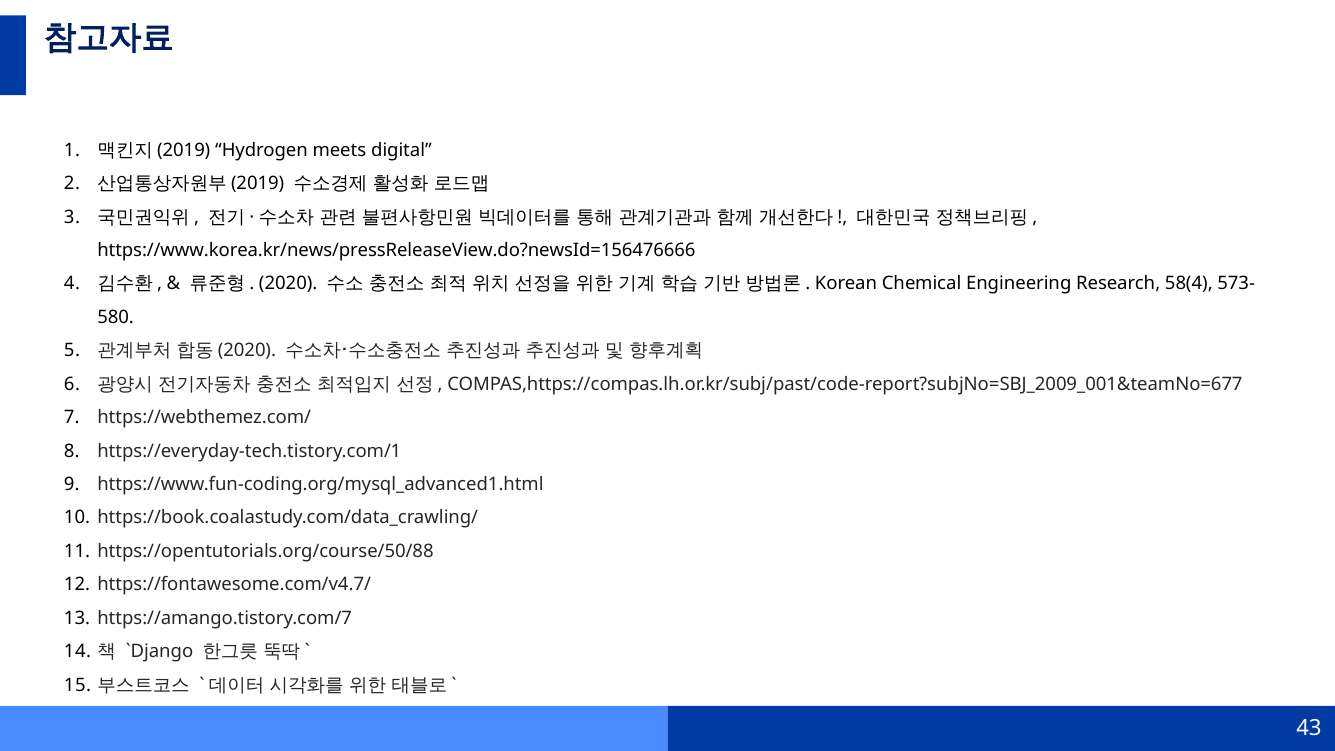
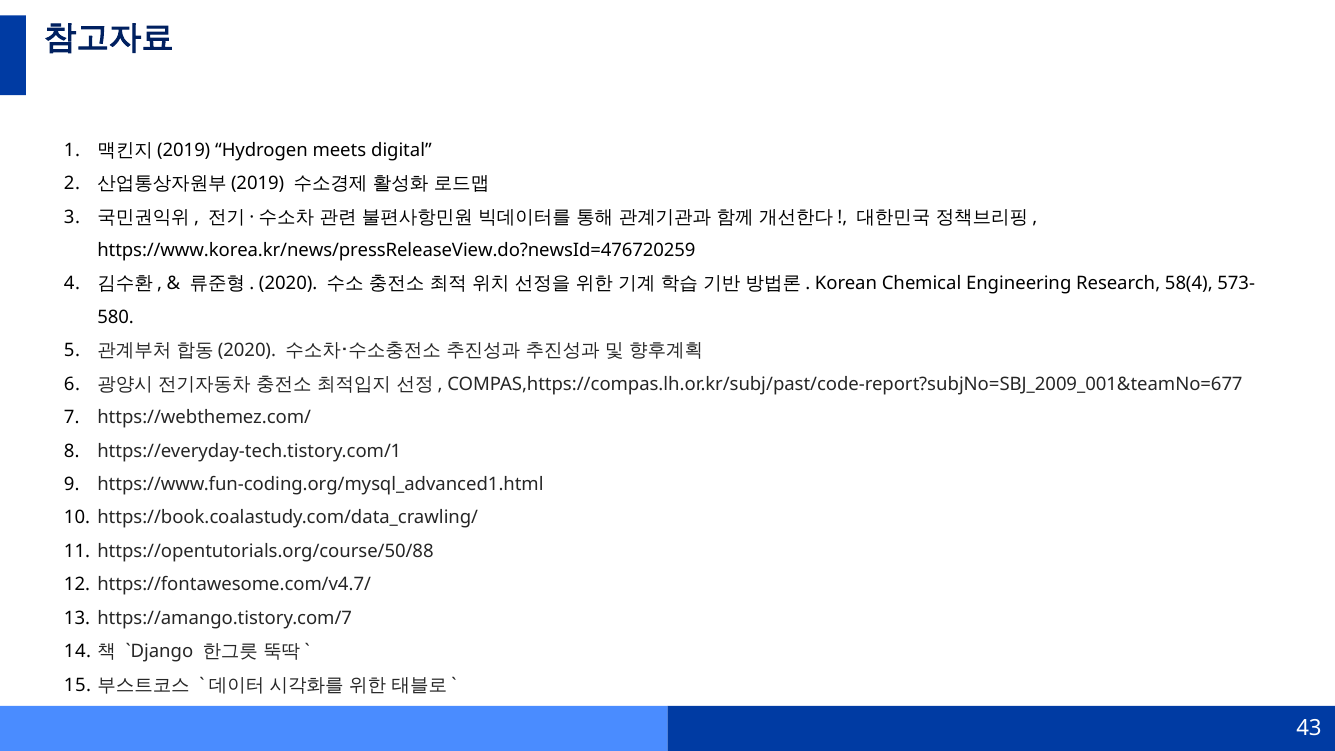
https://www.korea.kr/news/pressReleaseView.do?newsId=156476666: https://www.korea.kr/news/pressReleaseView.do?newsId=156476666 -> https://www.korea.kr/news/pressReleaseView.do?newsId=476720259 (396, 250)
